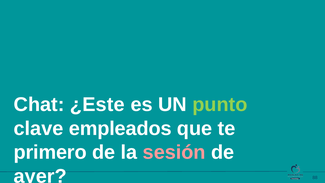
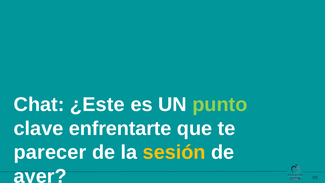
empleados: empleados -> enfrentarte (120, 128)
primero: primero -> parecer (50, 152)
sesión colour: pink -> yellow (174, 152)
